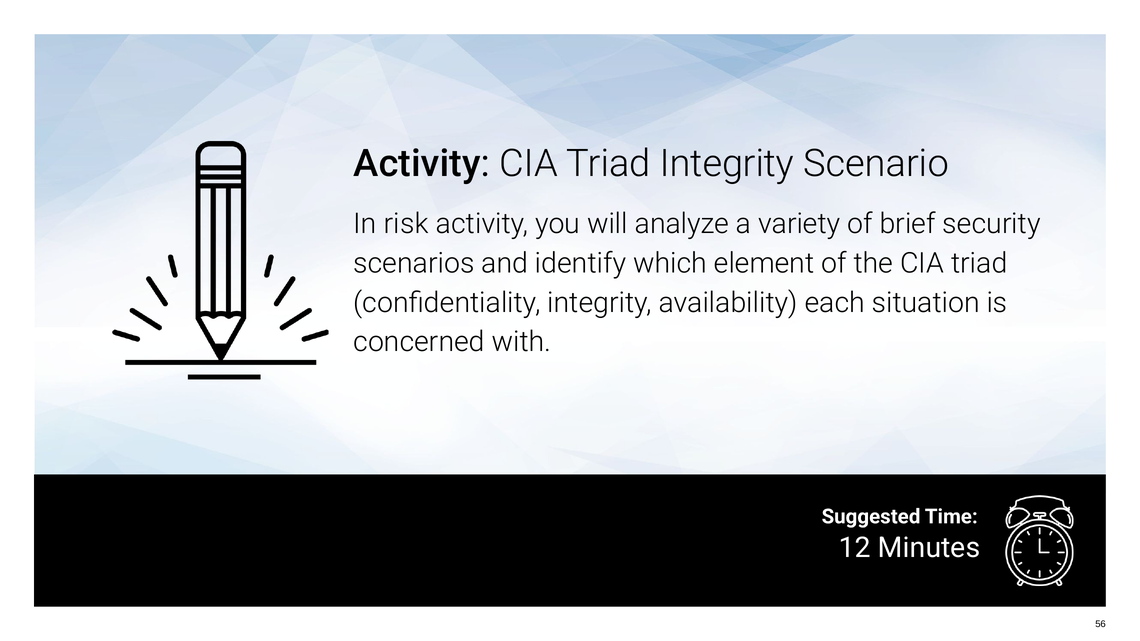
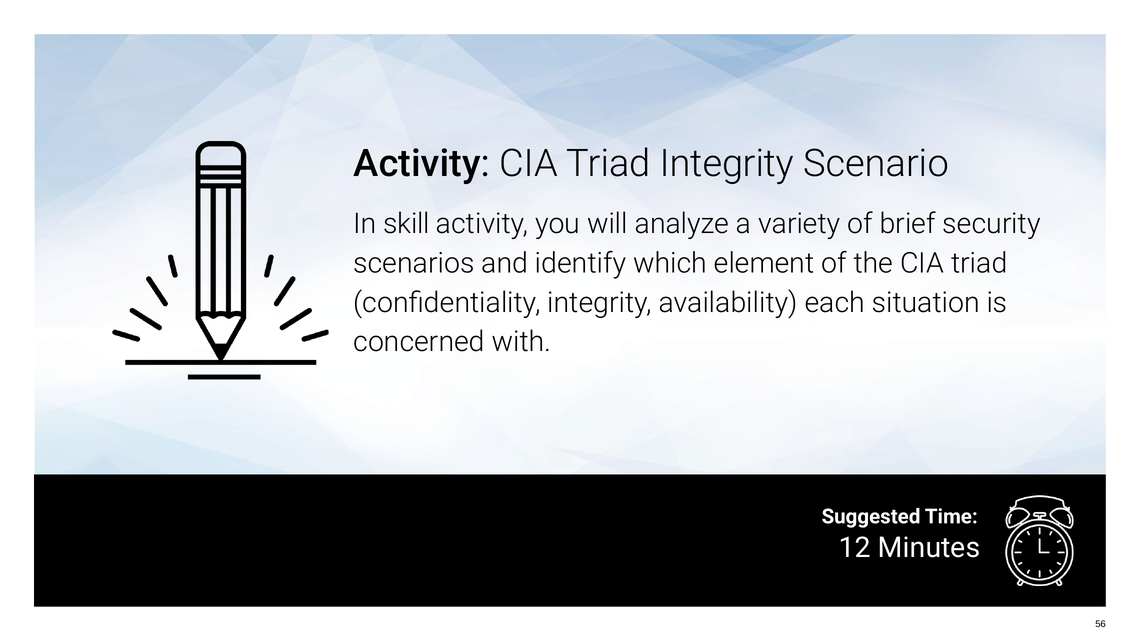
risk: risk -> skill (406, 224)
